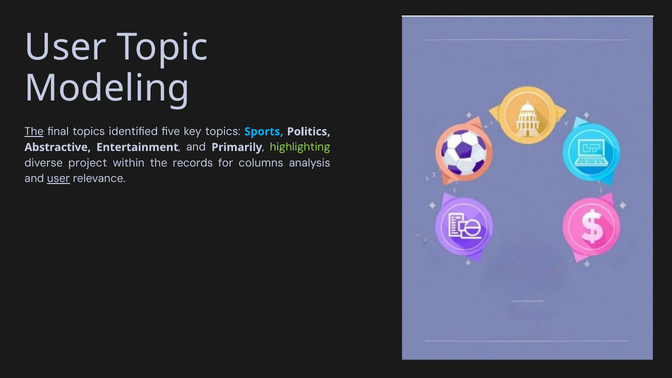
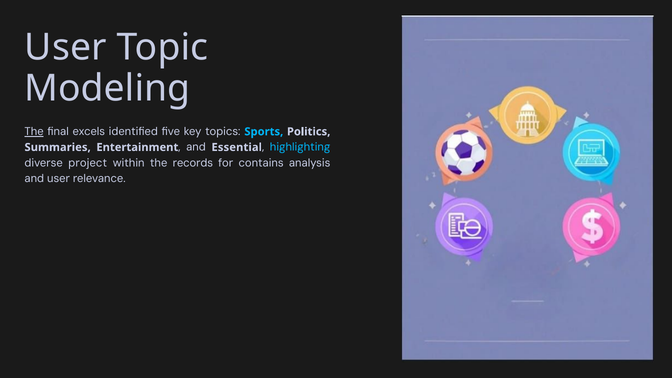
final topics: topics -> excels (89, 132)
Abstractive: Abstractive -> Summaries (58, 147)
Primarily: Primarily -> Essential (237, 147)
highlighting colour: light green -> light blue (300, 147)
columns: columns -> contains (261, 163)
user underline: present -> none (59, 179)
